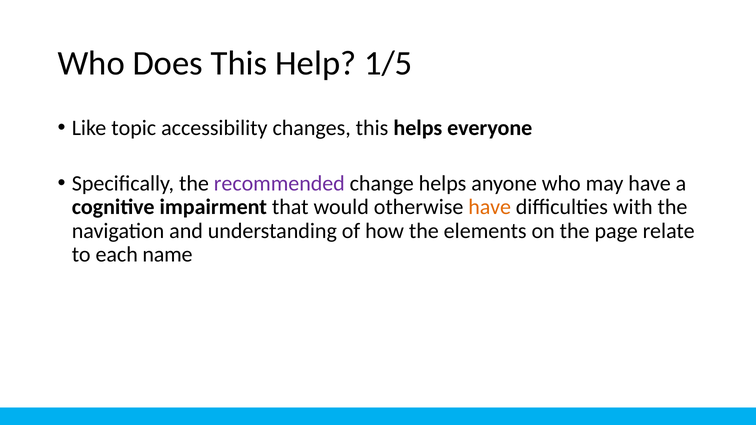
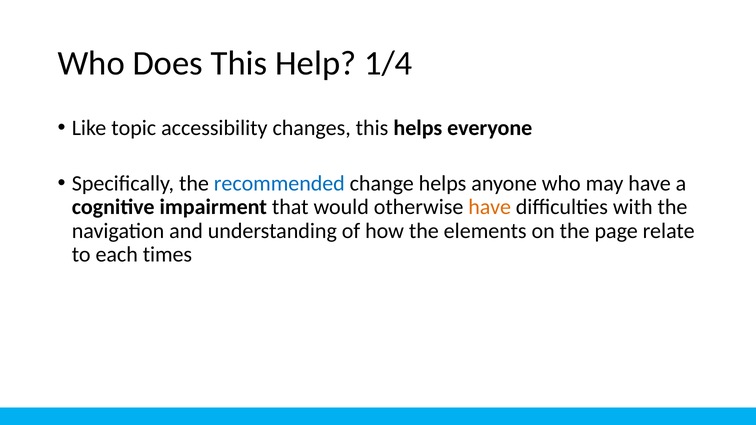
1/5: 1/5 -> 1/4 (388, 64)
recommended colour: purple -> blue (279, 183)
name: name -> times (167, 255)
